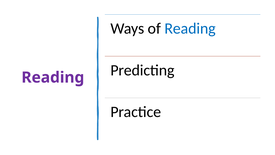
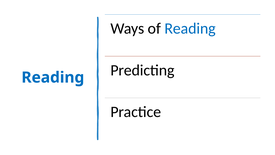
Reading colour: purple -> blue (53, 77)
